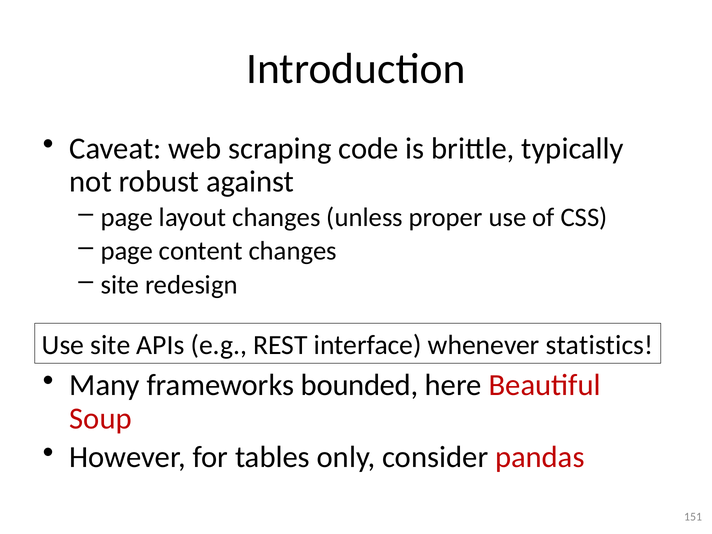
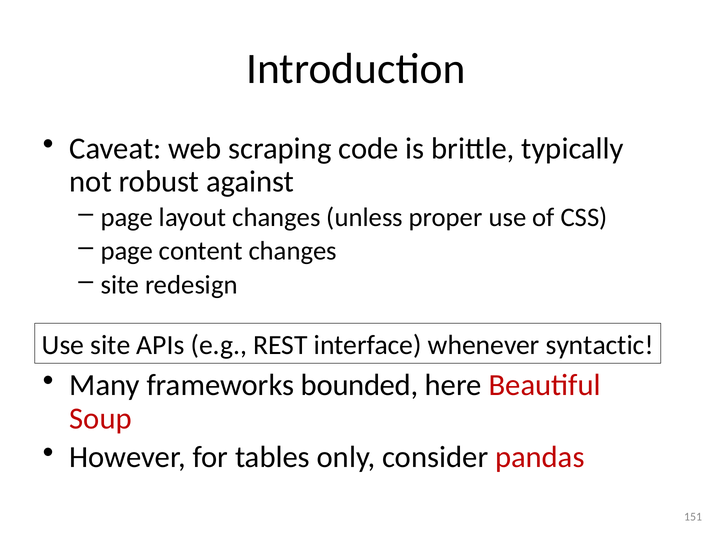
statistics: statistics -> syntactic (600, 345)
